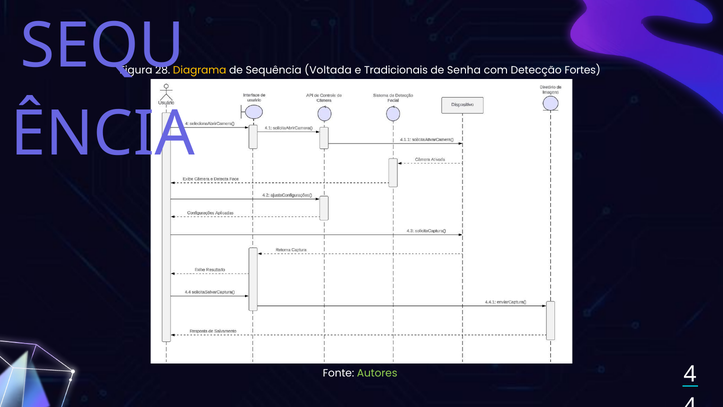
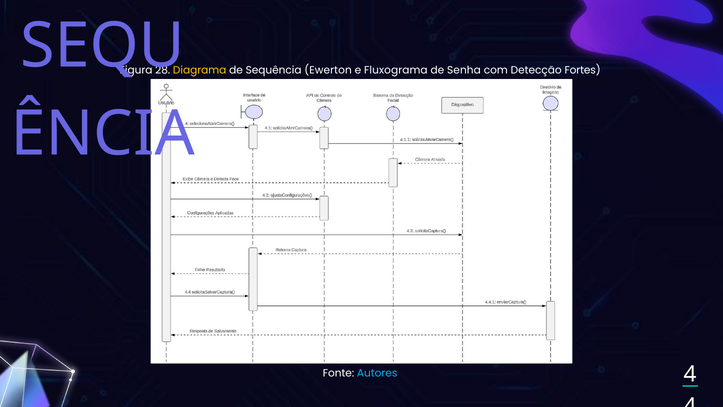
Voltada: Voltada -> Ewerton (328, 70)
Tradicionais: Tradicionais -> Fluxograma (396, 70)
Autores colour: light green -> light blue (377, 373)
